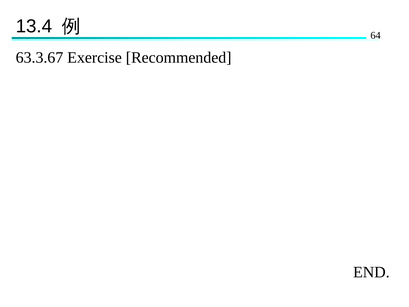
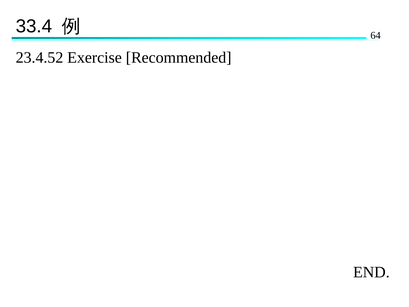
13.4: 13.4 -> 33.4 (34, 26)
63.3.67: 63.3.67 -> 23.4.52 (39, 58)
